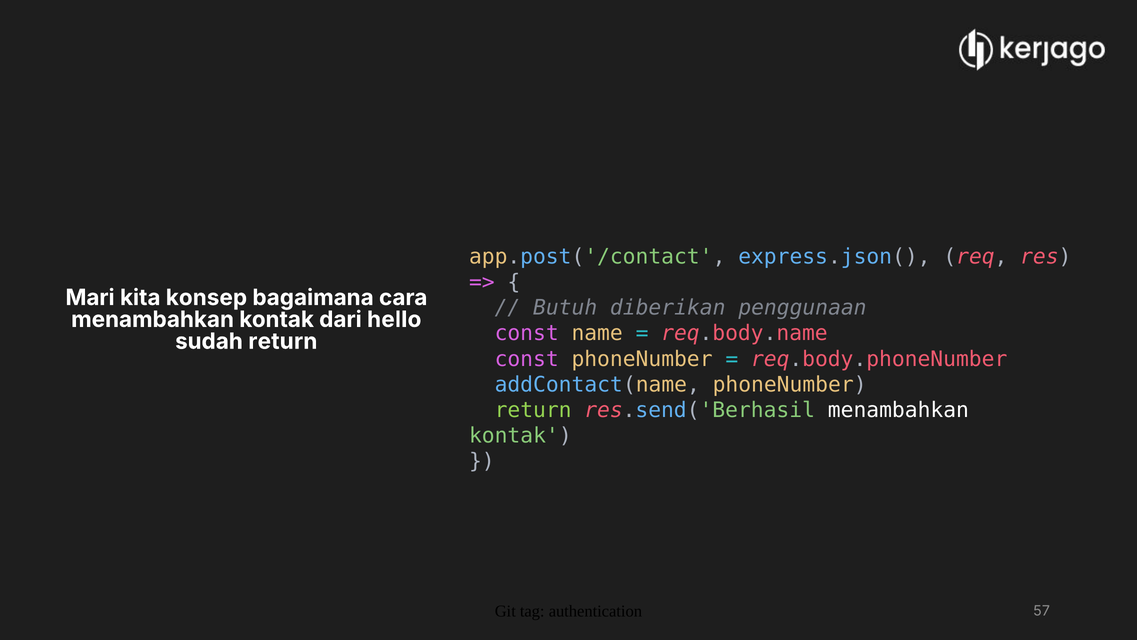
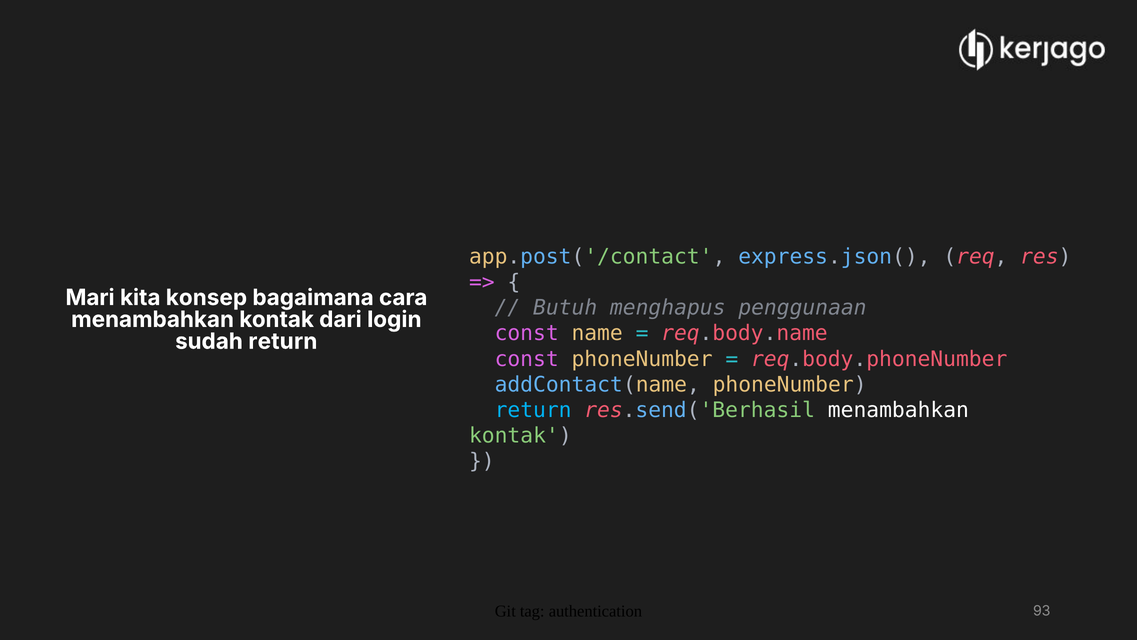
diberikan: diberikan -> menghapus (668, 308)
hello: hello -> login (394, 319)
return colour: light green -> light blue (533, 410)
57: 57 -> 93 (1042, 611)
